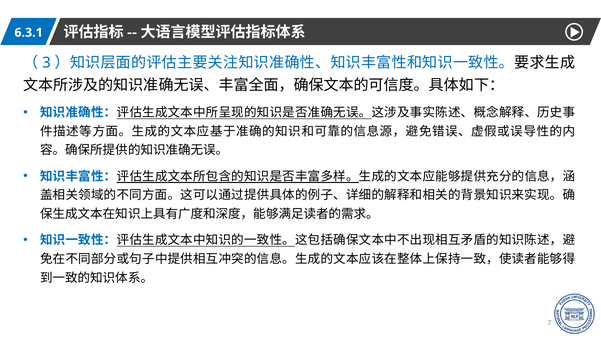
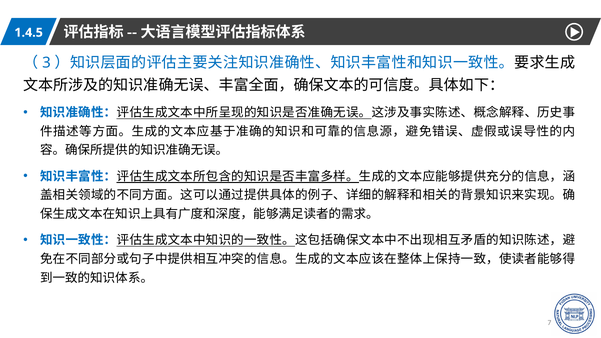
6.3.1: 6.3.1 -> 1.4.5 (29, 33)
